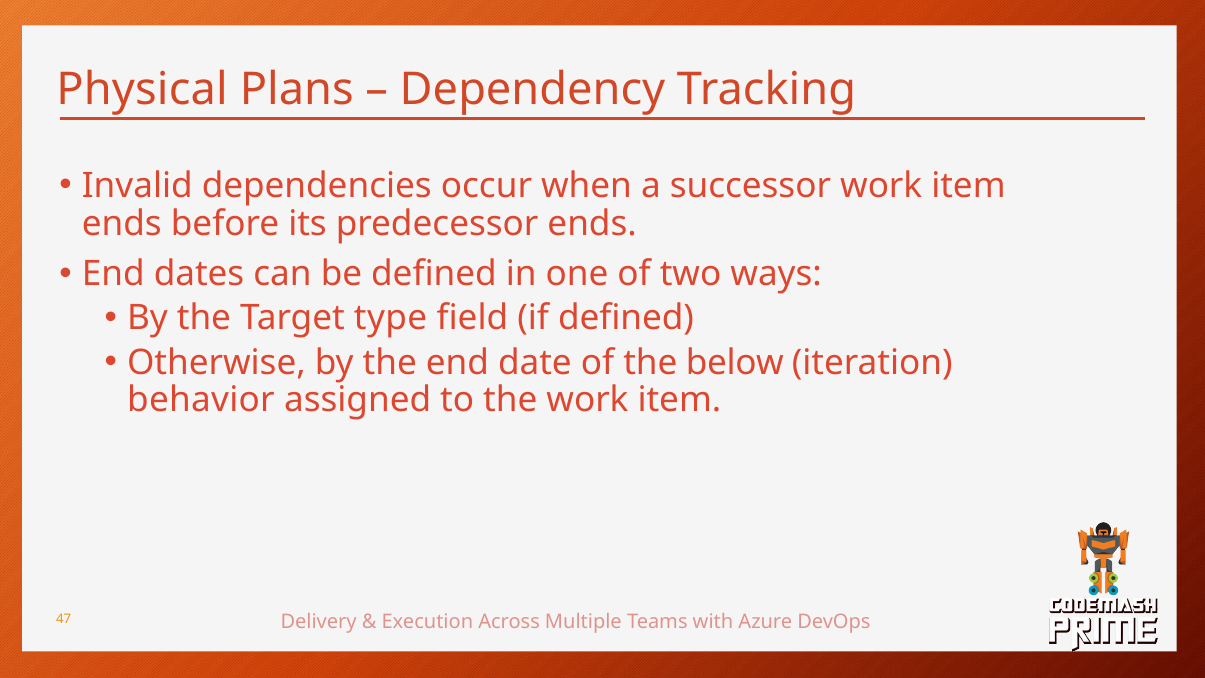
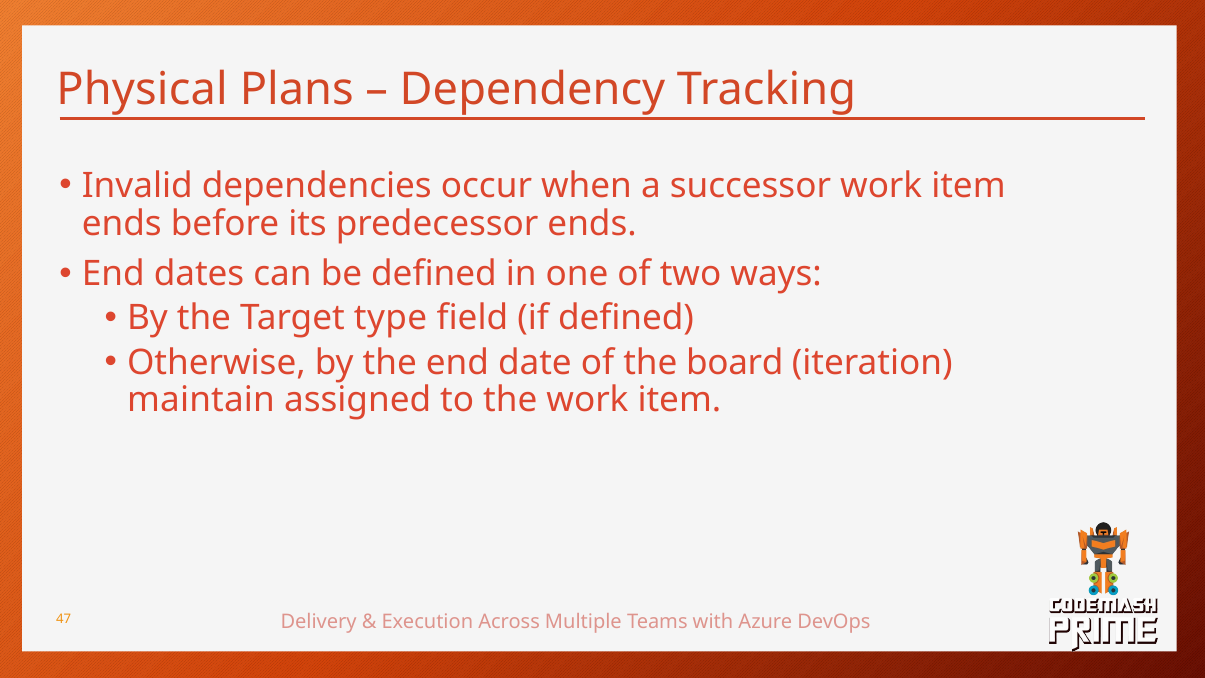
below: below -> board (735, 362)
behavior: behavior -> maintain (201, 400)
